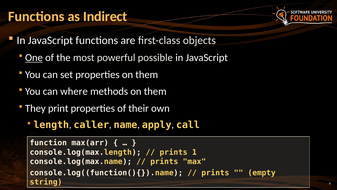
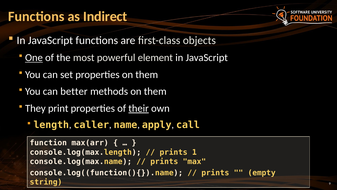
possible: possible -> element (155, 58)
where: where -> better (74, 91)
their underline: none -> present (139, 108)
